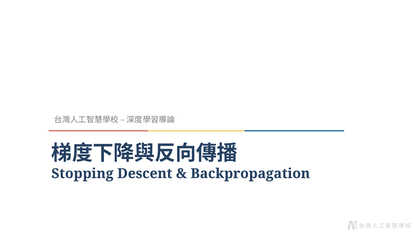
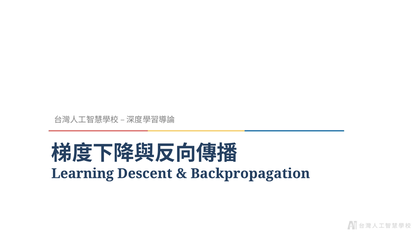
Stopping: Stopping -> Learning (83, 173)
